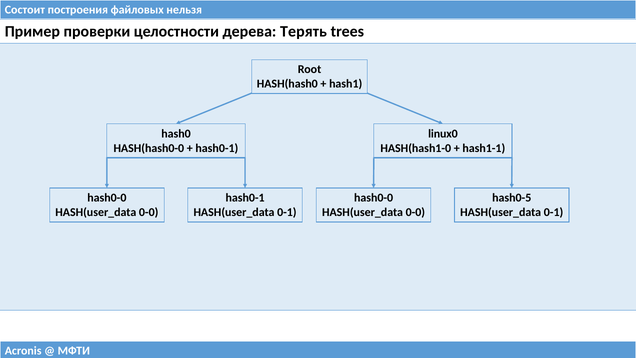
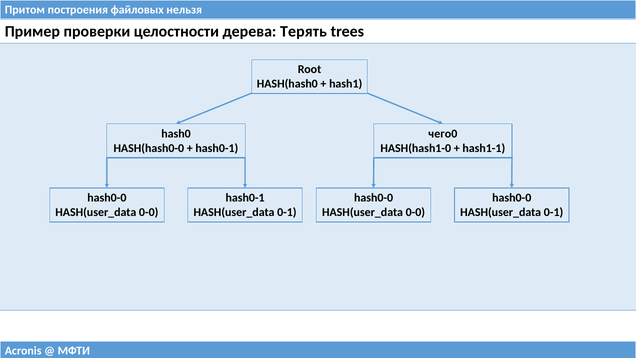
Состоит: Состоит -> Притом (25, 10)
linux0: linux0 -> чего0 (443, 134)
hash0-5: hash0-5 -> hash0-0 (512, 198)
